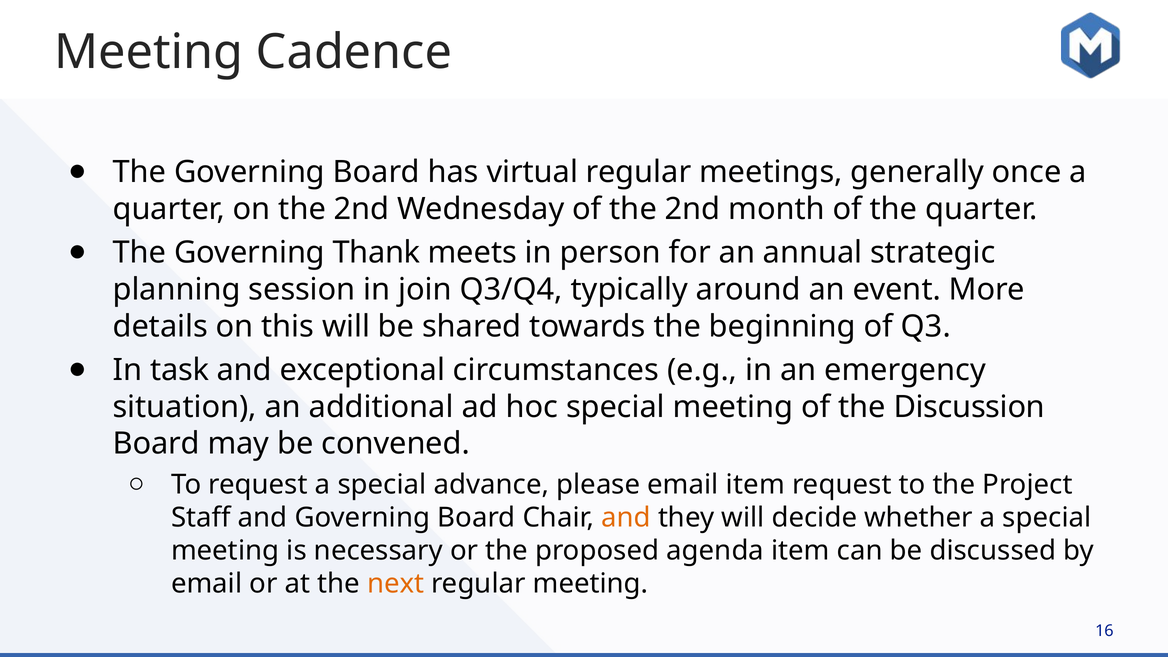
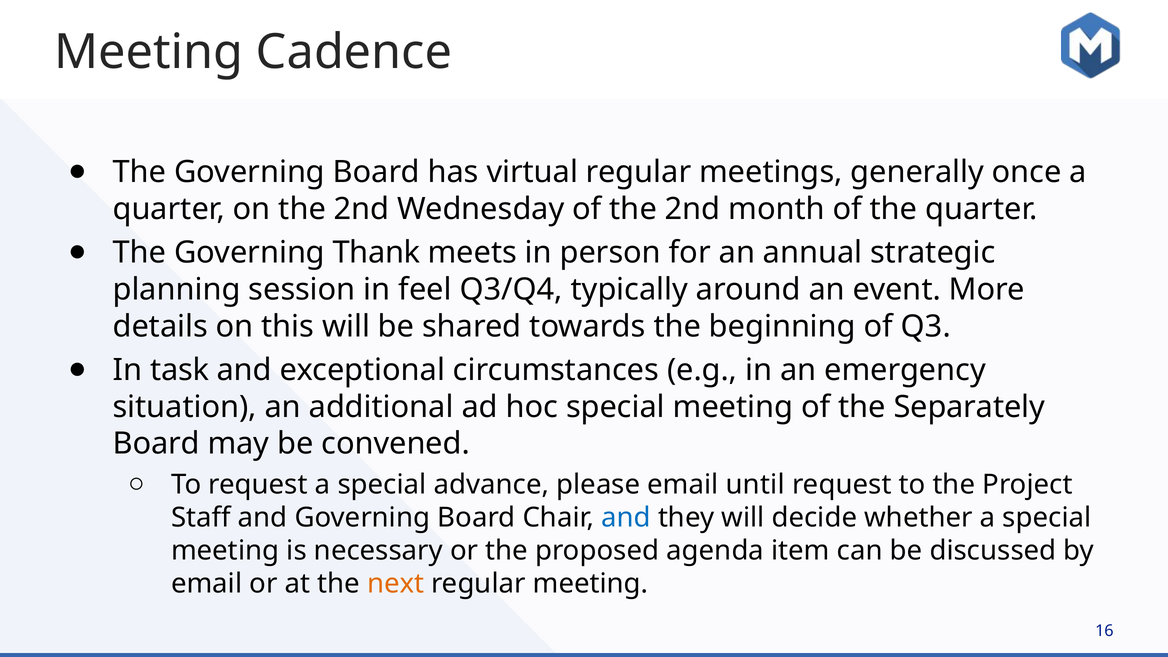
join: join -> feel (425, 289)
Discussion: Discussion -> Separately (969, 407)
email item: item -> until (755, 484)
and colour: orange -> blue (626, 518)
